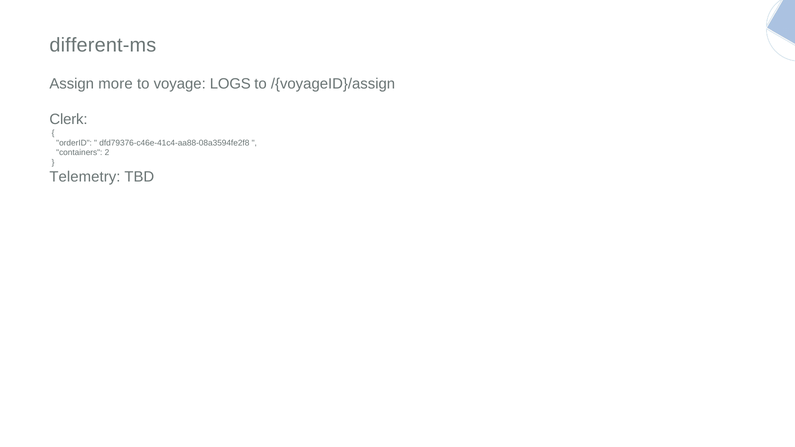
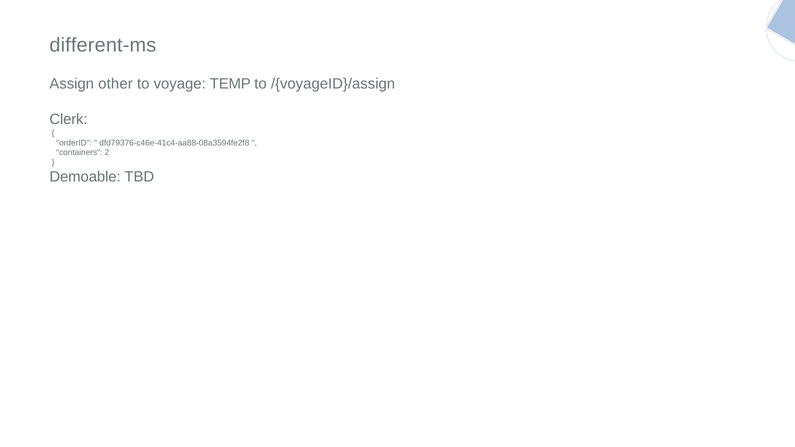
more: more -> other (116, 84)
LOGS: LOGS -> TEMP (230, 84)
Telemetry: Telemetry -> Demoable (85, 177)
